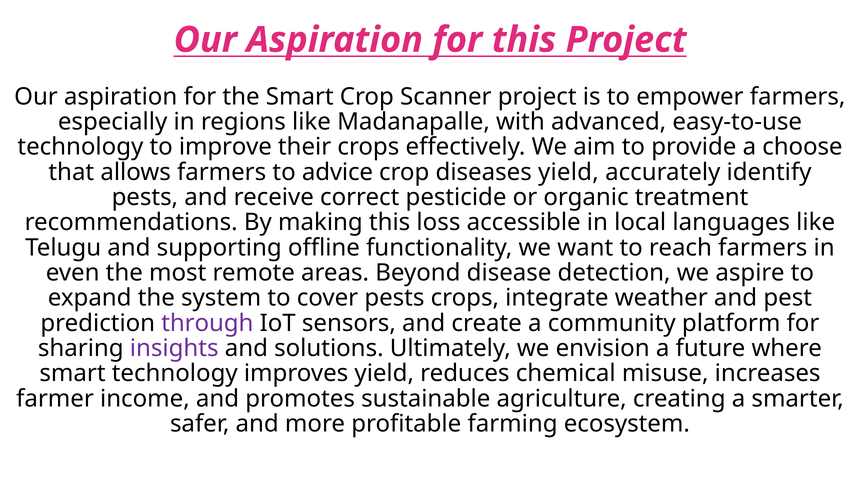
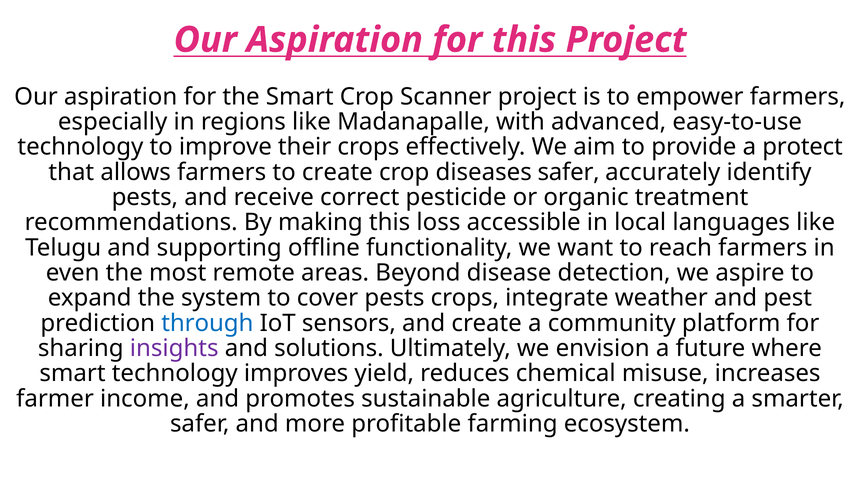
choose: choose -> protect (803, 147)
to advice: advice -> create (337, 172)
diseases yield: yield -> safer (569, 172)
through colour: purple -> blue (207, 323)
